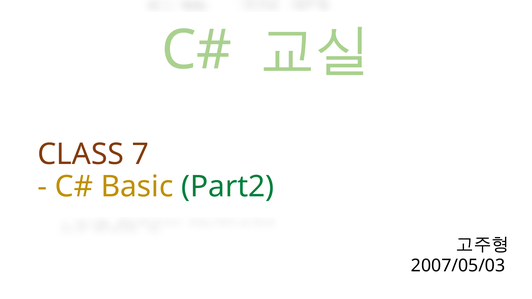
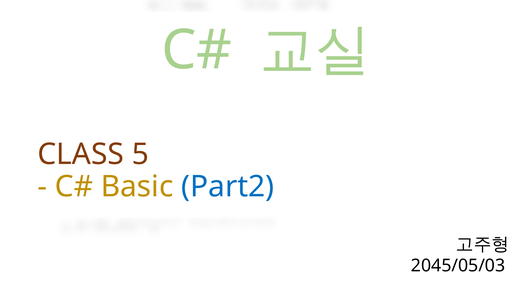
7: 7 -> 5 (140, 155)
Part2 colour: green -> blue (228, 187)
2007/05/03: 2007/05/03 -> 2045/05/03 (458, 266)
